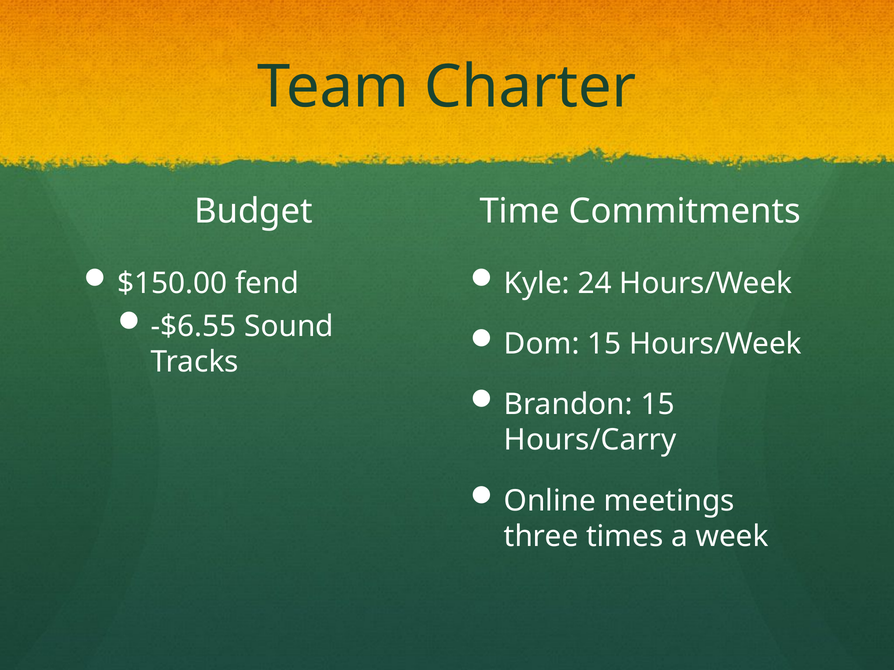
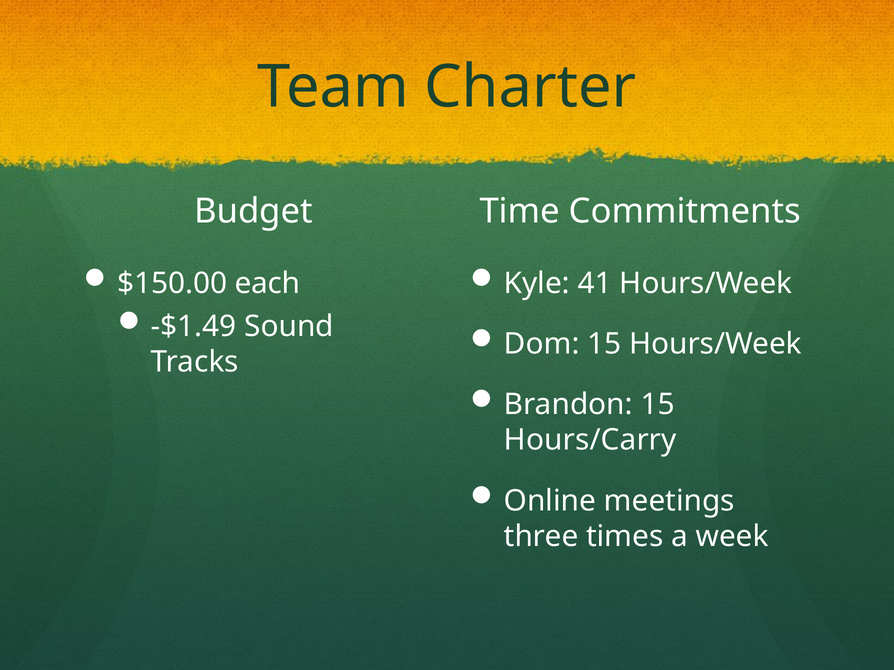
fend: fend -> each (267, 283)
24: 24 -> 41 (595, 283)
-$6.55: -$6.55 -> -$1.49 (194, 327)
